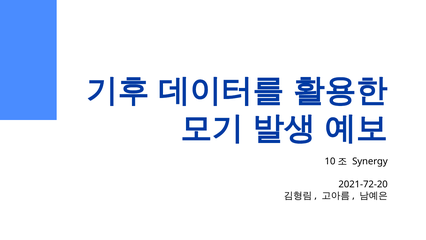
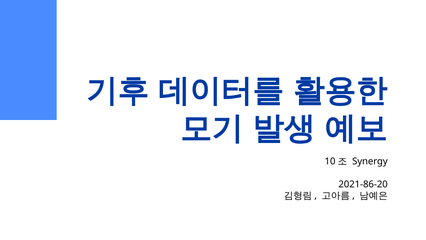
2021-72-20: 2021-72-20 -> 2021-86-20 (363, 184)
